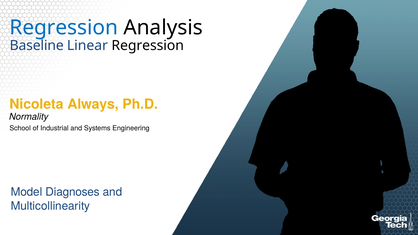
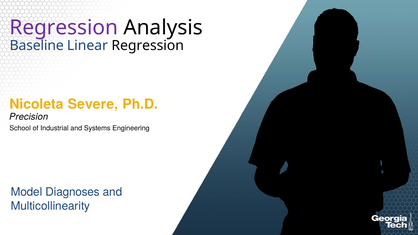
Regression colour: blue -> purple (64, 28)
Always: Always -> Severe (93, 104)
Normality: Normality -> Precision (29, 117)
